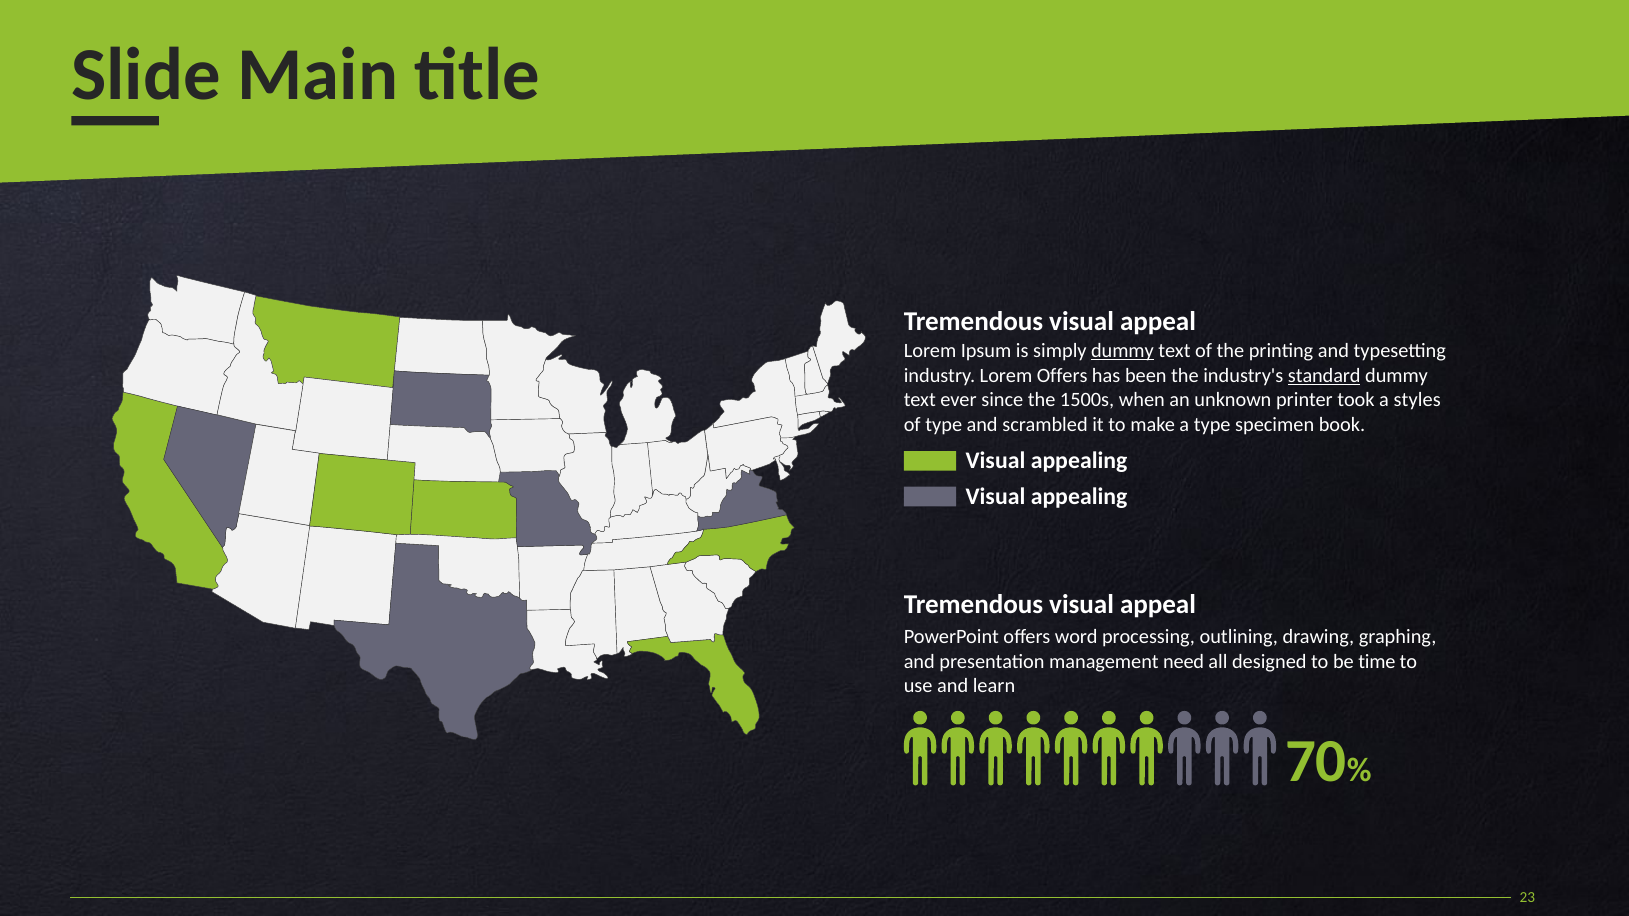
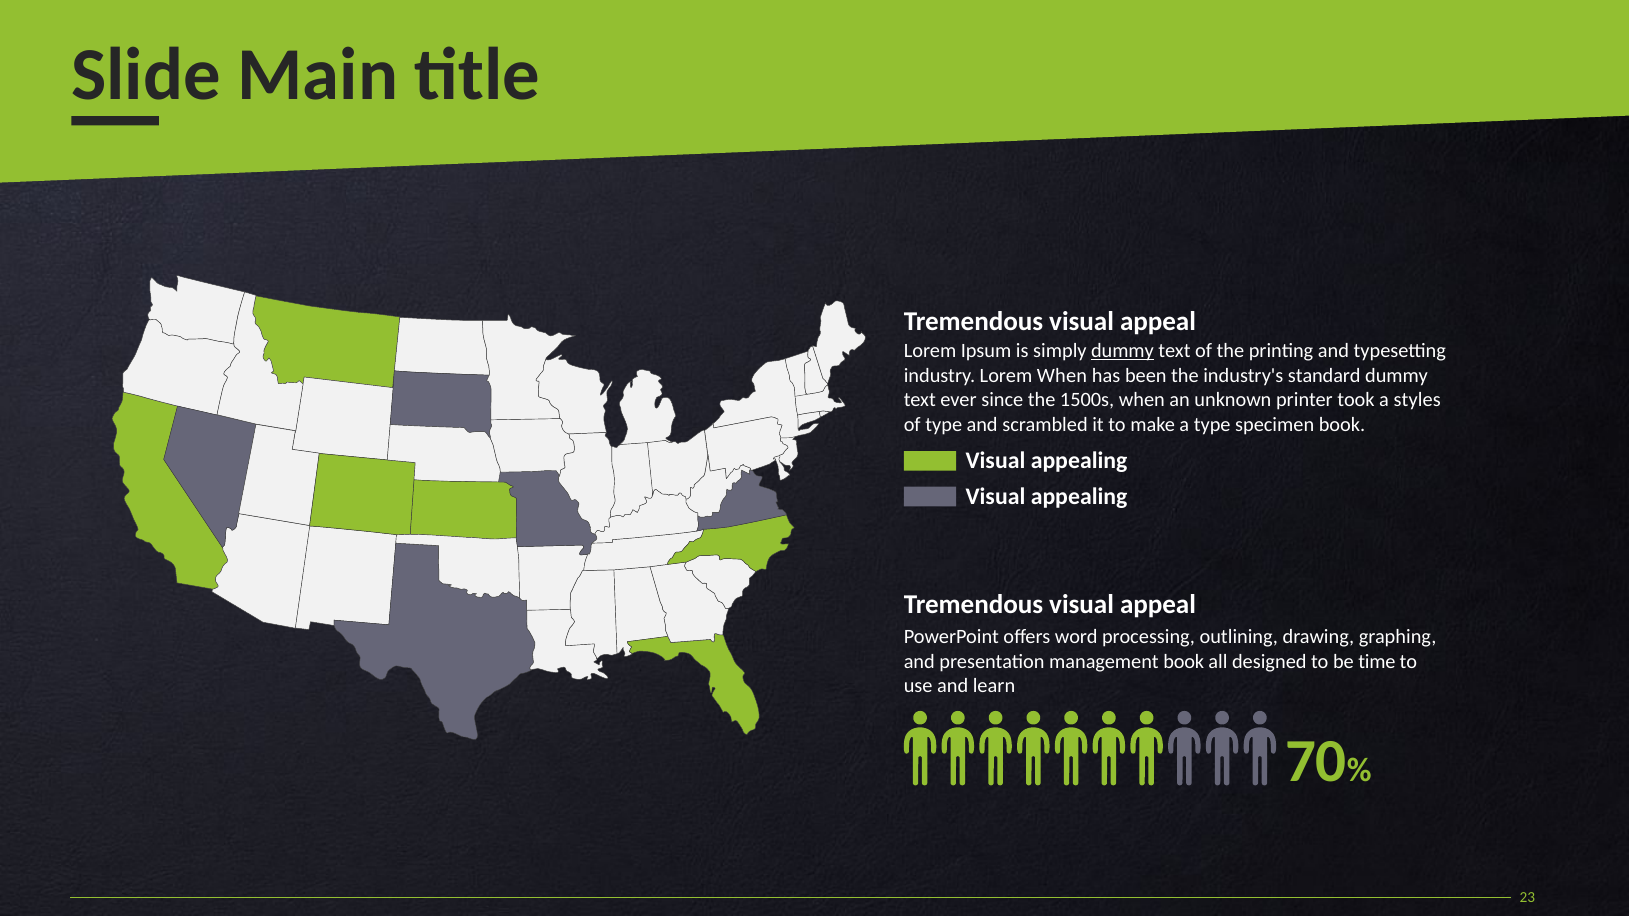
Lorem Offers: Offers -> When (1062, 376)
standard underline: present -> none (1324, 376)
management need: need -> book (1184, 662)
